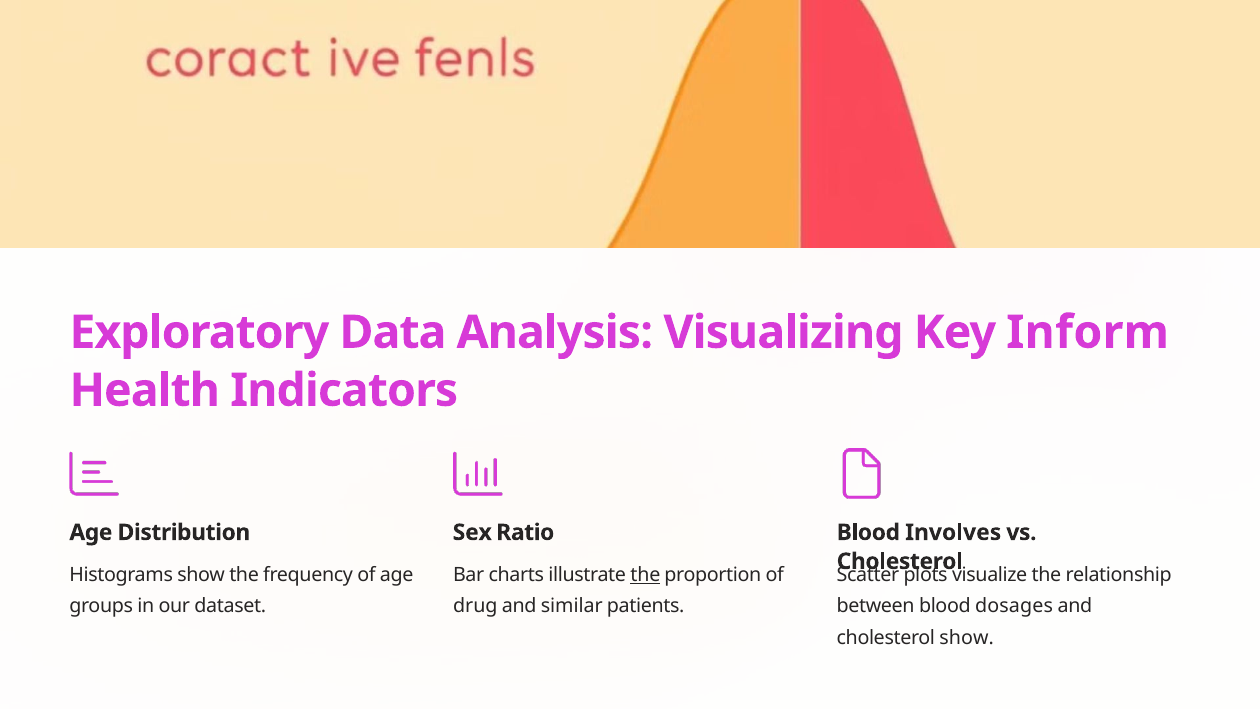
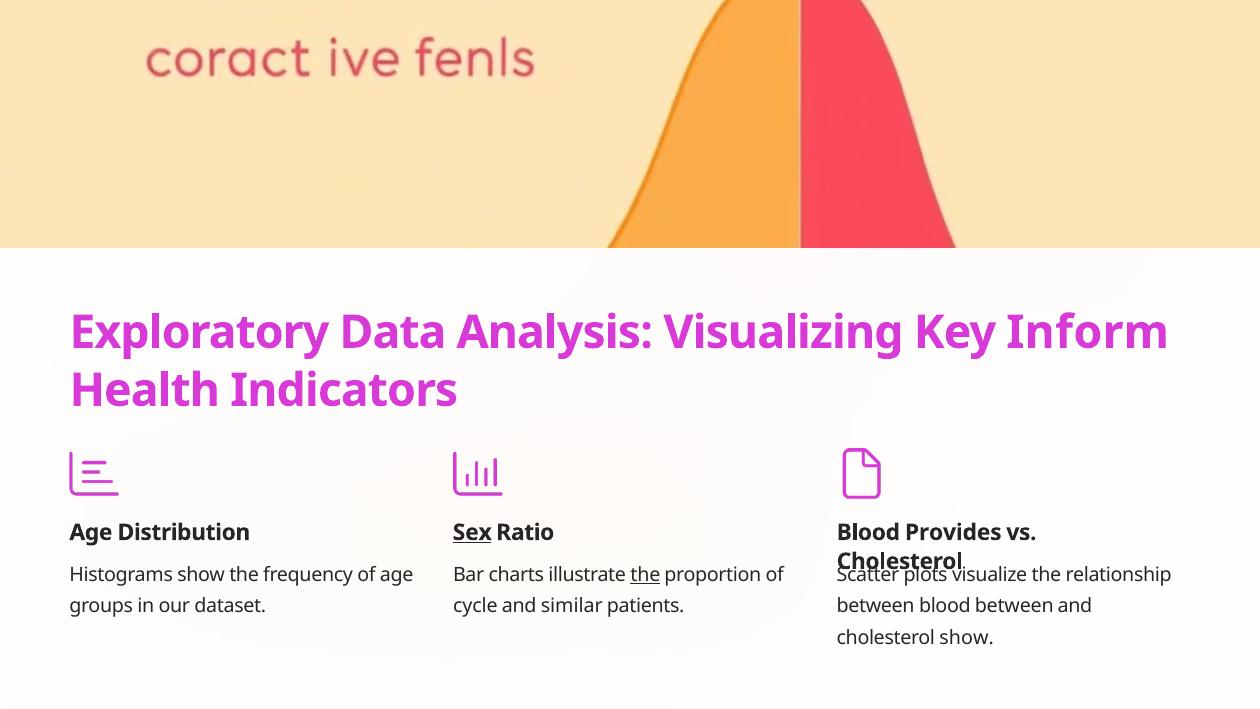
Sex underline: none -> present (472, 532)
Involves: Involves -> Provides (953, 532)
drug: drug -> cycle (475, 606)
blood dosages: dosages -> between (1014, 606)
